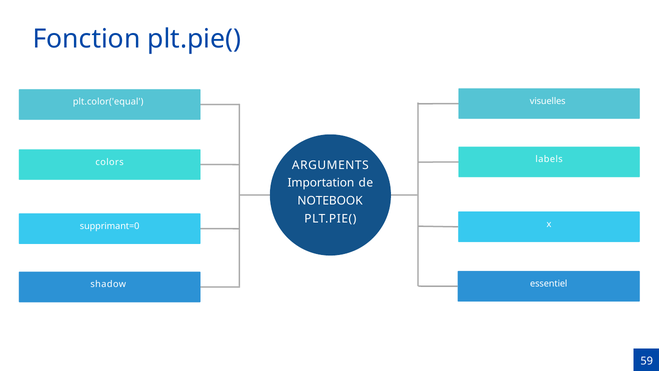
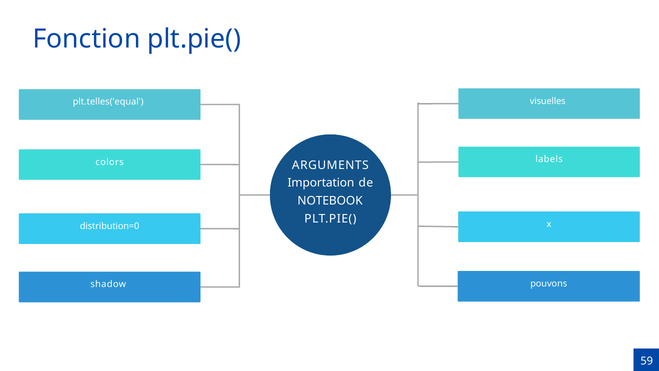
plt.color('equal: plt.color('equal -> plt.telles('equal (108, 102)
supprimant=0: supprimant=0 -> distribution=0 (110, 226)
essentiel: essentiel -> pouvons (549, 283)
